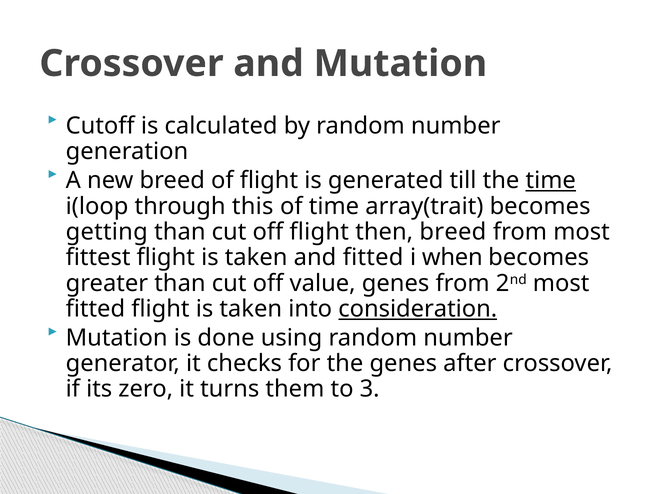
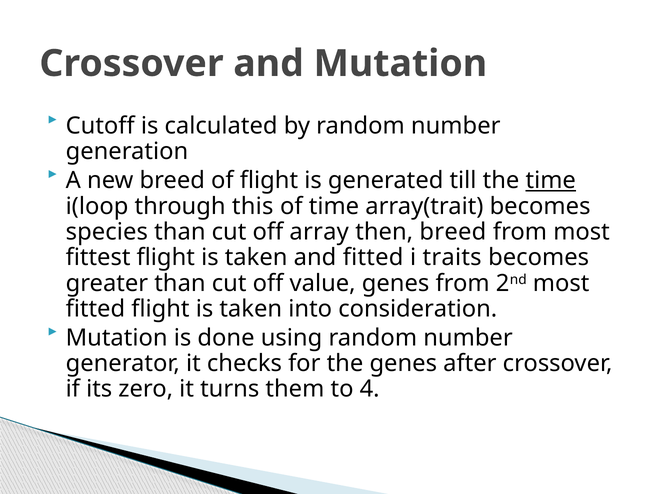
getting: getting -> species (107, 232)
off flight: flight -> array (319, 232)
when: when -> traits (452, 257)
consideration underline: present -> none (418, 309)
3: 3 -> 4 (370, 389)
